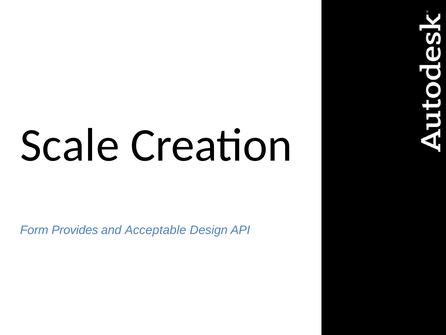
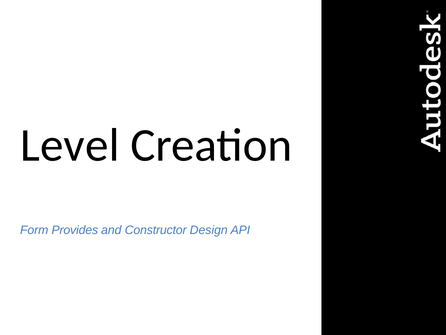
Scale: Scale -> Level (70, 145)
Acceptable: Acceptable -> Constructor (156, 230)
